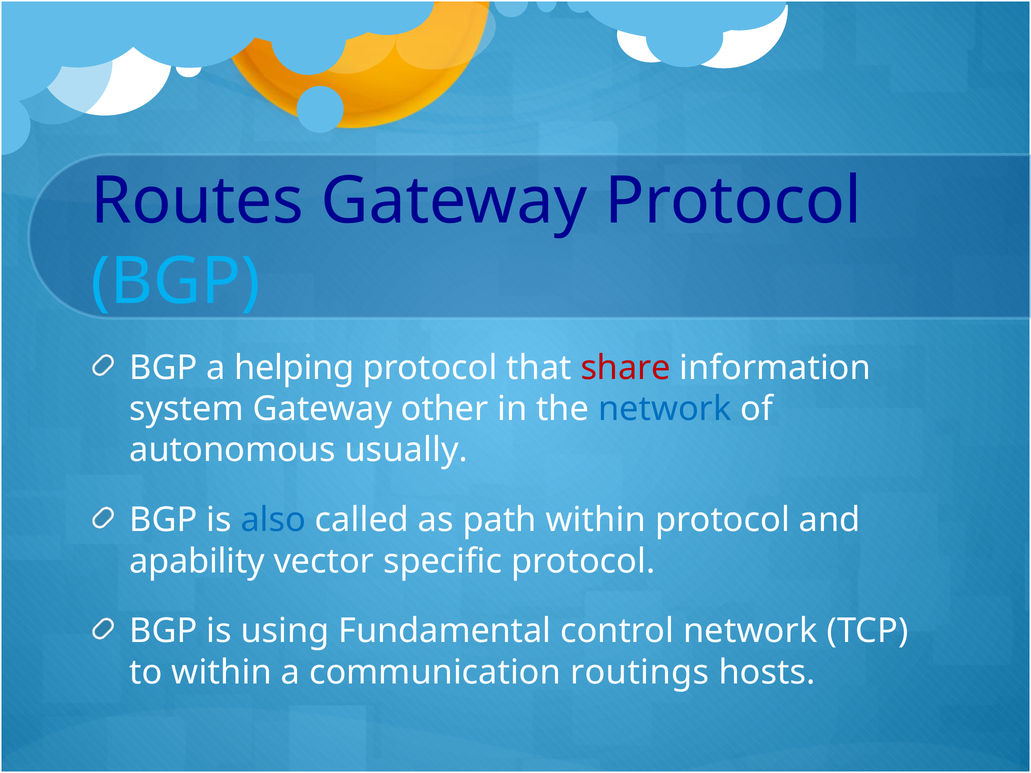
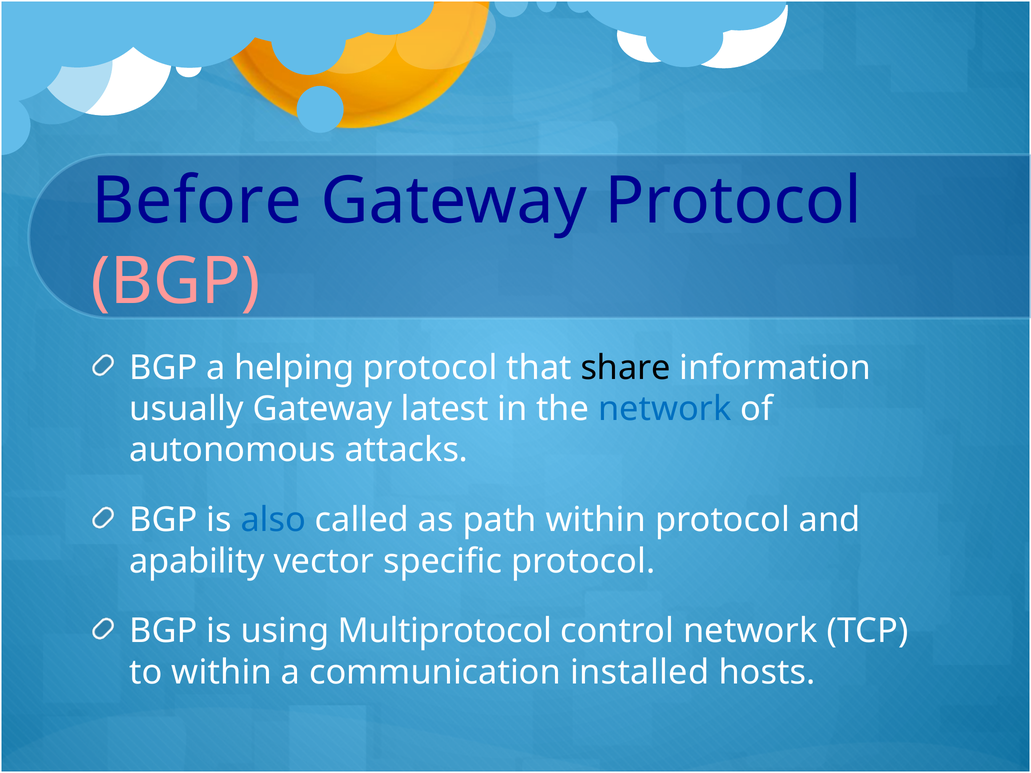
Routes: Routes -> Before (197, 201)
BGP colour: light blue -> pink (176, 282)
share colour: red -> black (626, 368)
system: system -> usually (187, 409)
other: other -> latest (445, 409)
usually: usually -> attacks (406, 450)
Fundamental: Fundamental -> Multiprotocol (445, 631)
routings: routings -> installed (640, 673)
